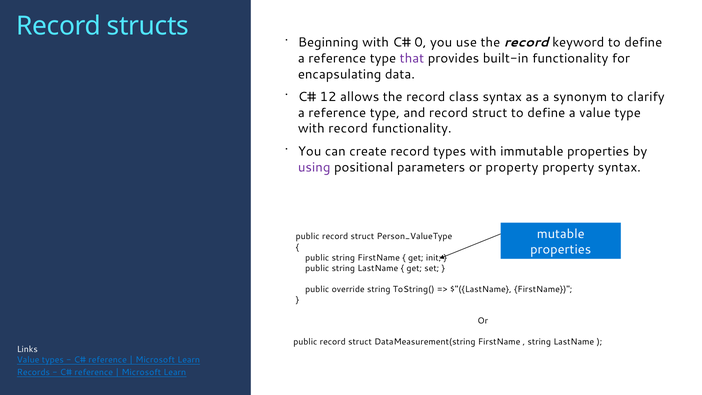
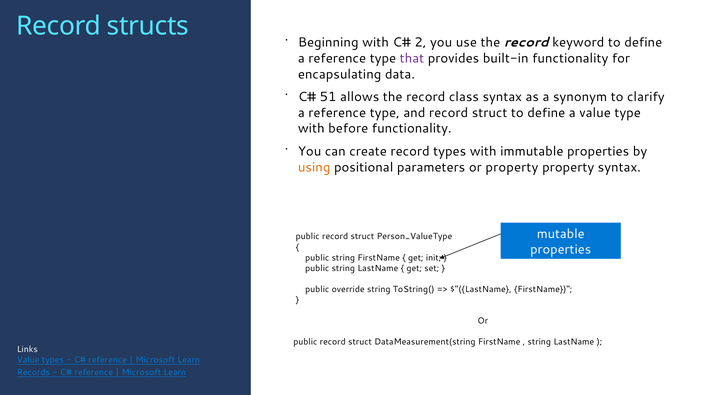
0: 0 -> 2 (420, 43)
12: 12 -> 51 (328, 97)
with record: record -> before (348, 129)
using colour: purple -> orange (314, 167)
